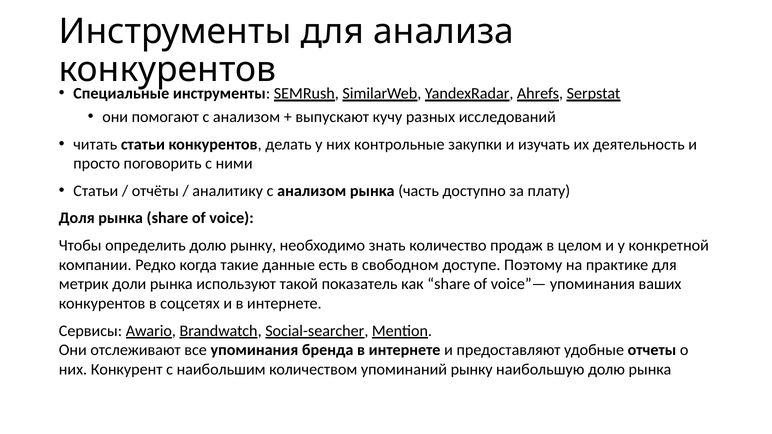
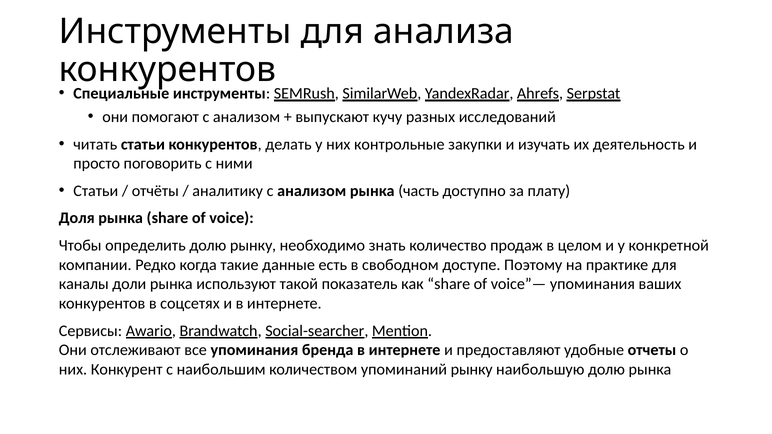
метрик: метрик -> каналы (84, 284)
